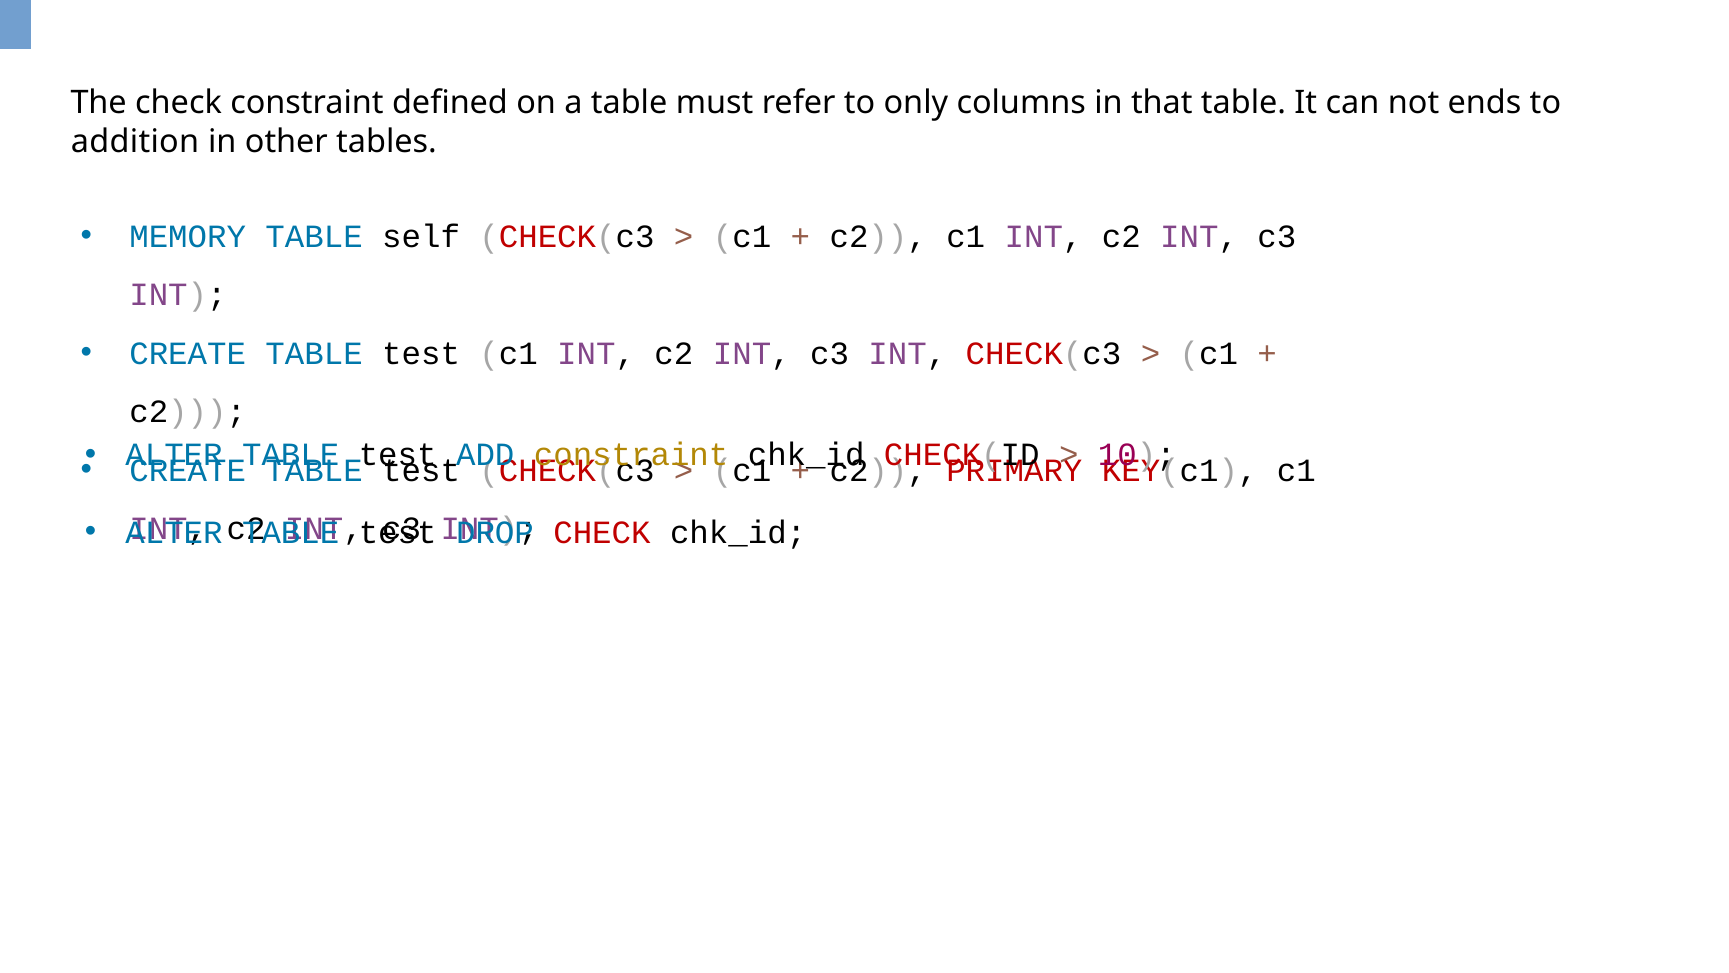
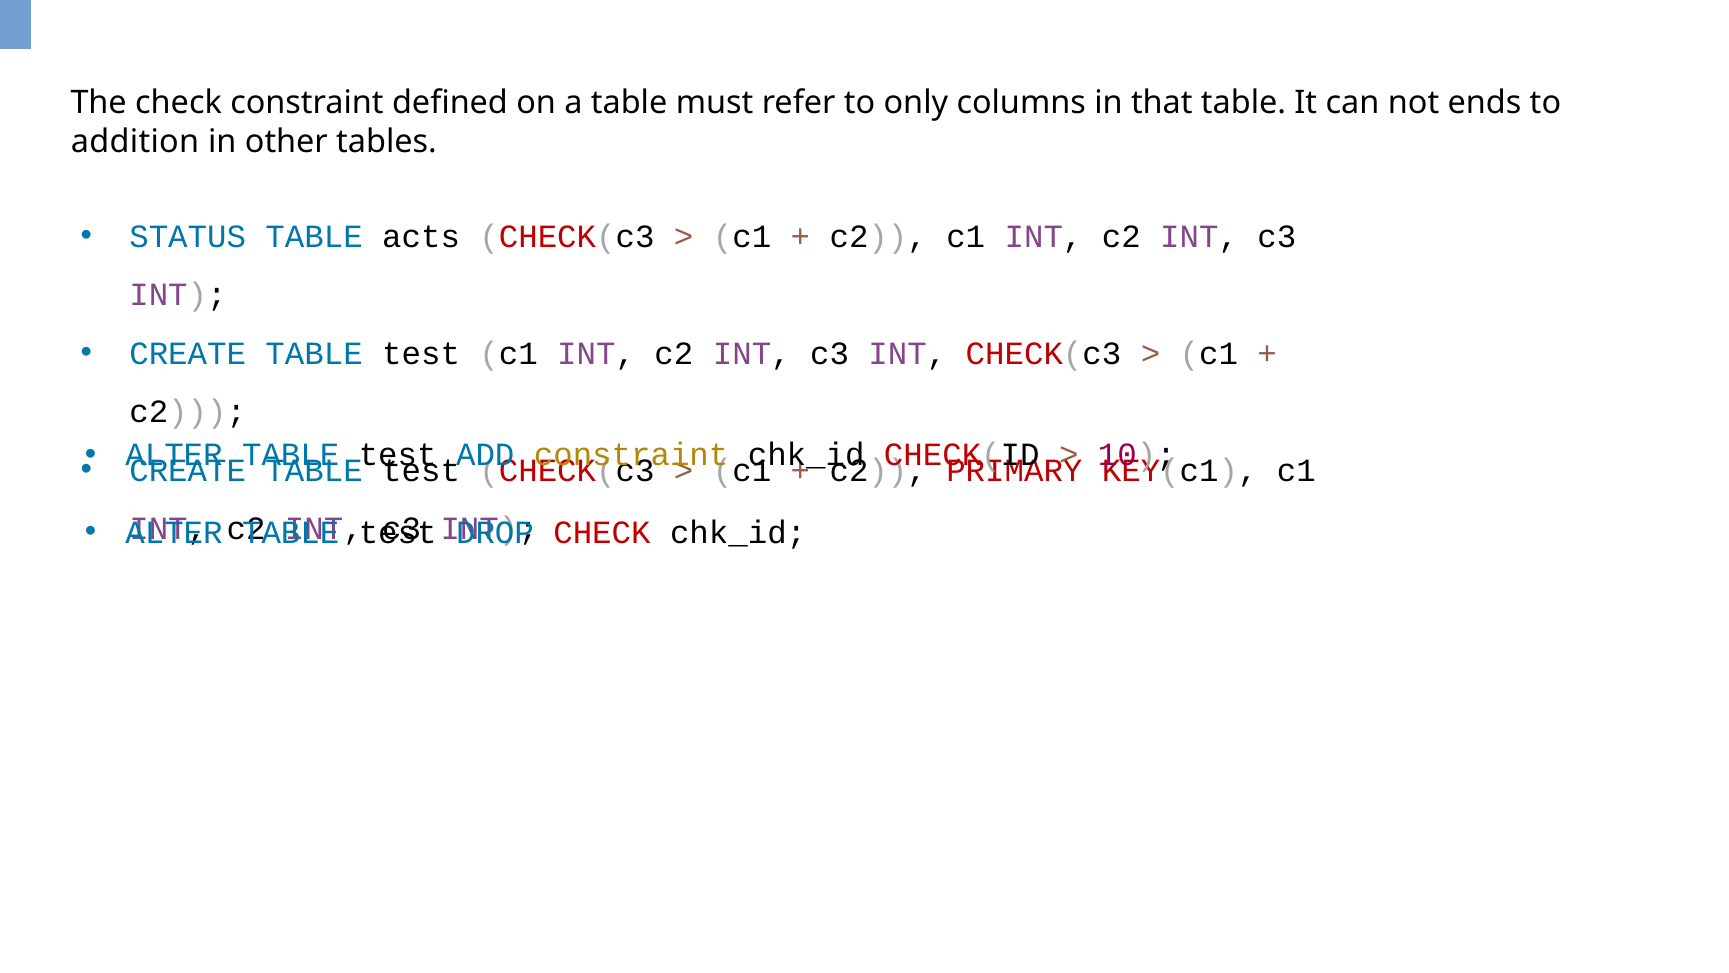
MEMORY: MEMORY -> STATUS (188, 237)
self: self -> acts (421, 237)
